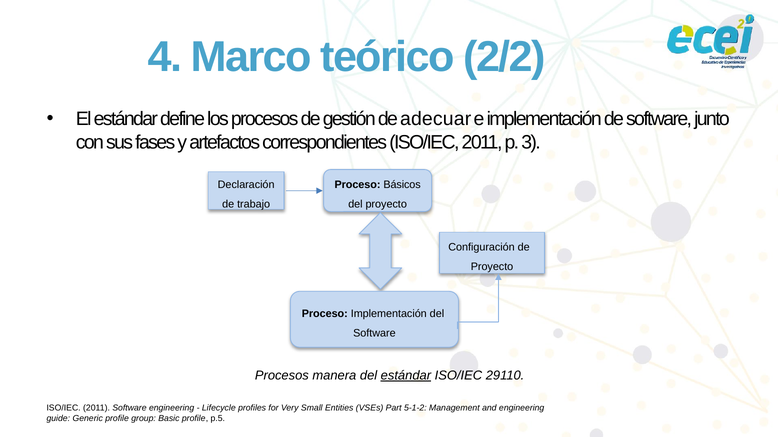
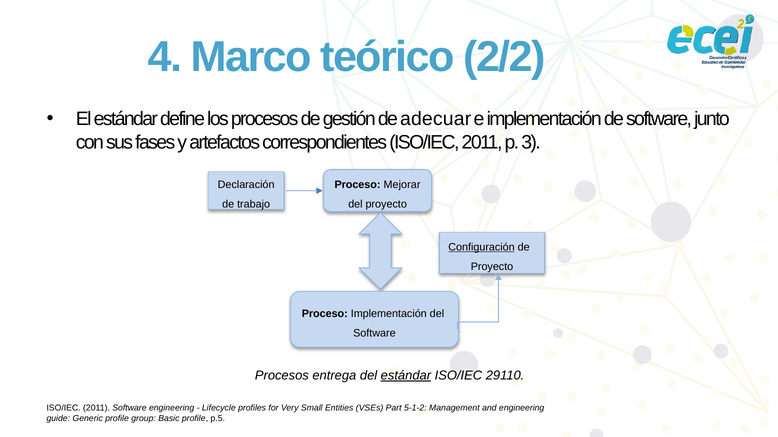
Básicos: Básicos -> Mejorar (402, 185)
Configuración underline: none -> present (482, 247)
manera: manera -> entrega (334, 376)
